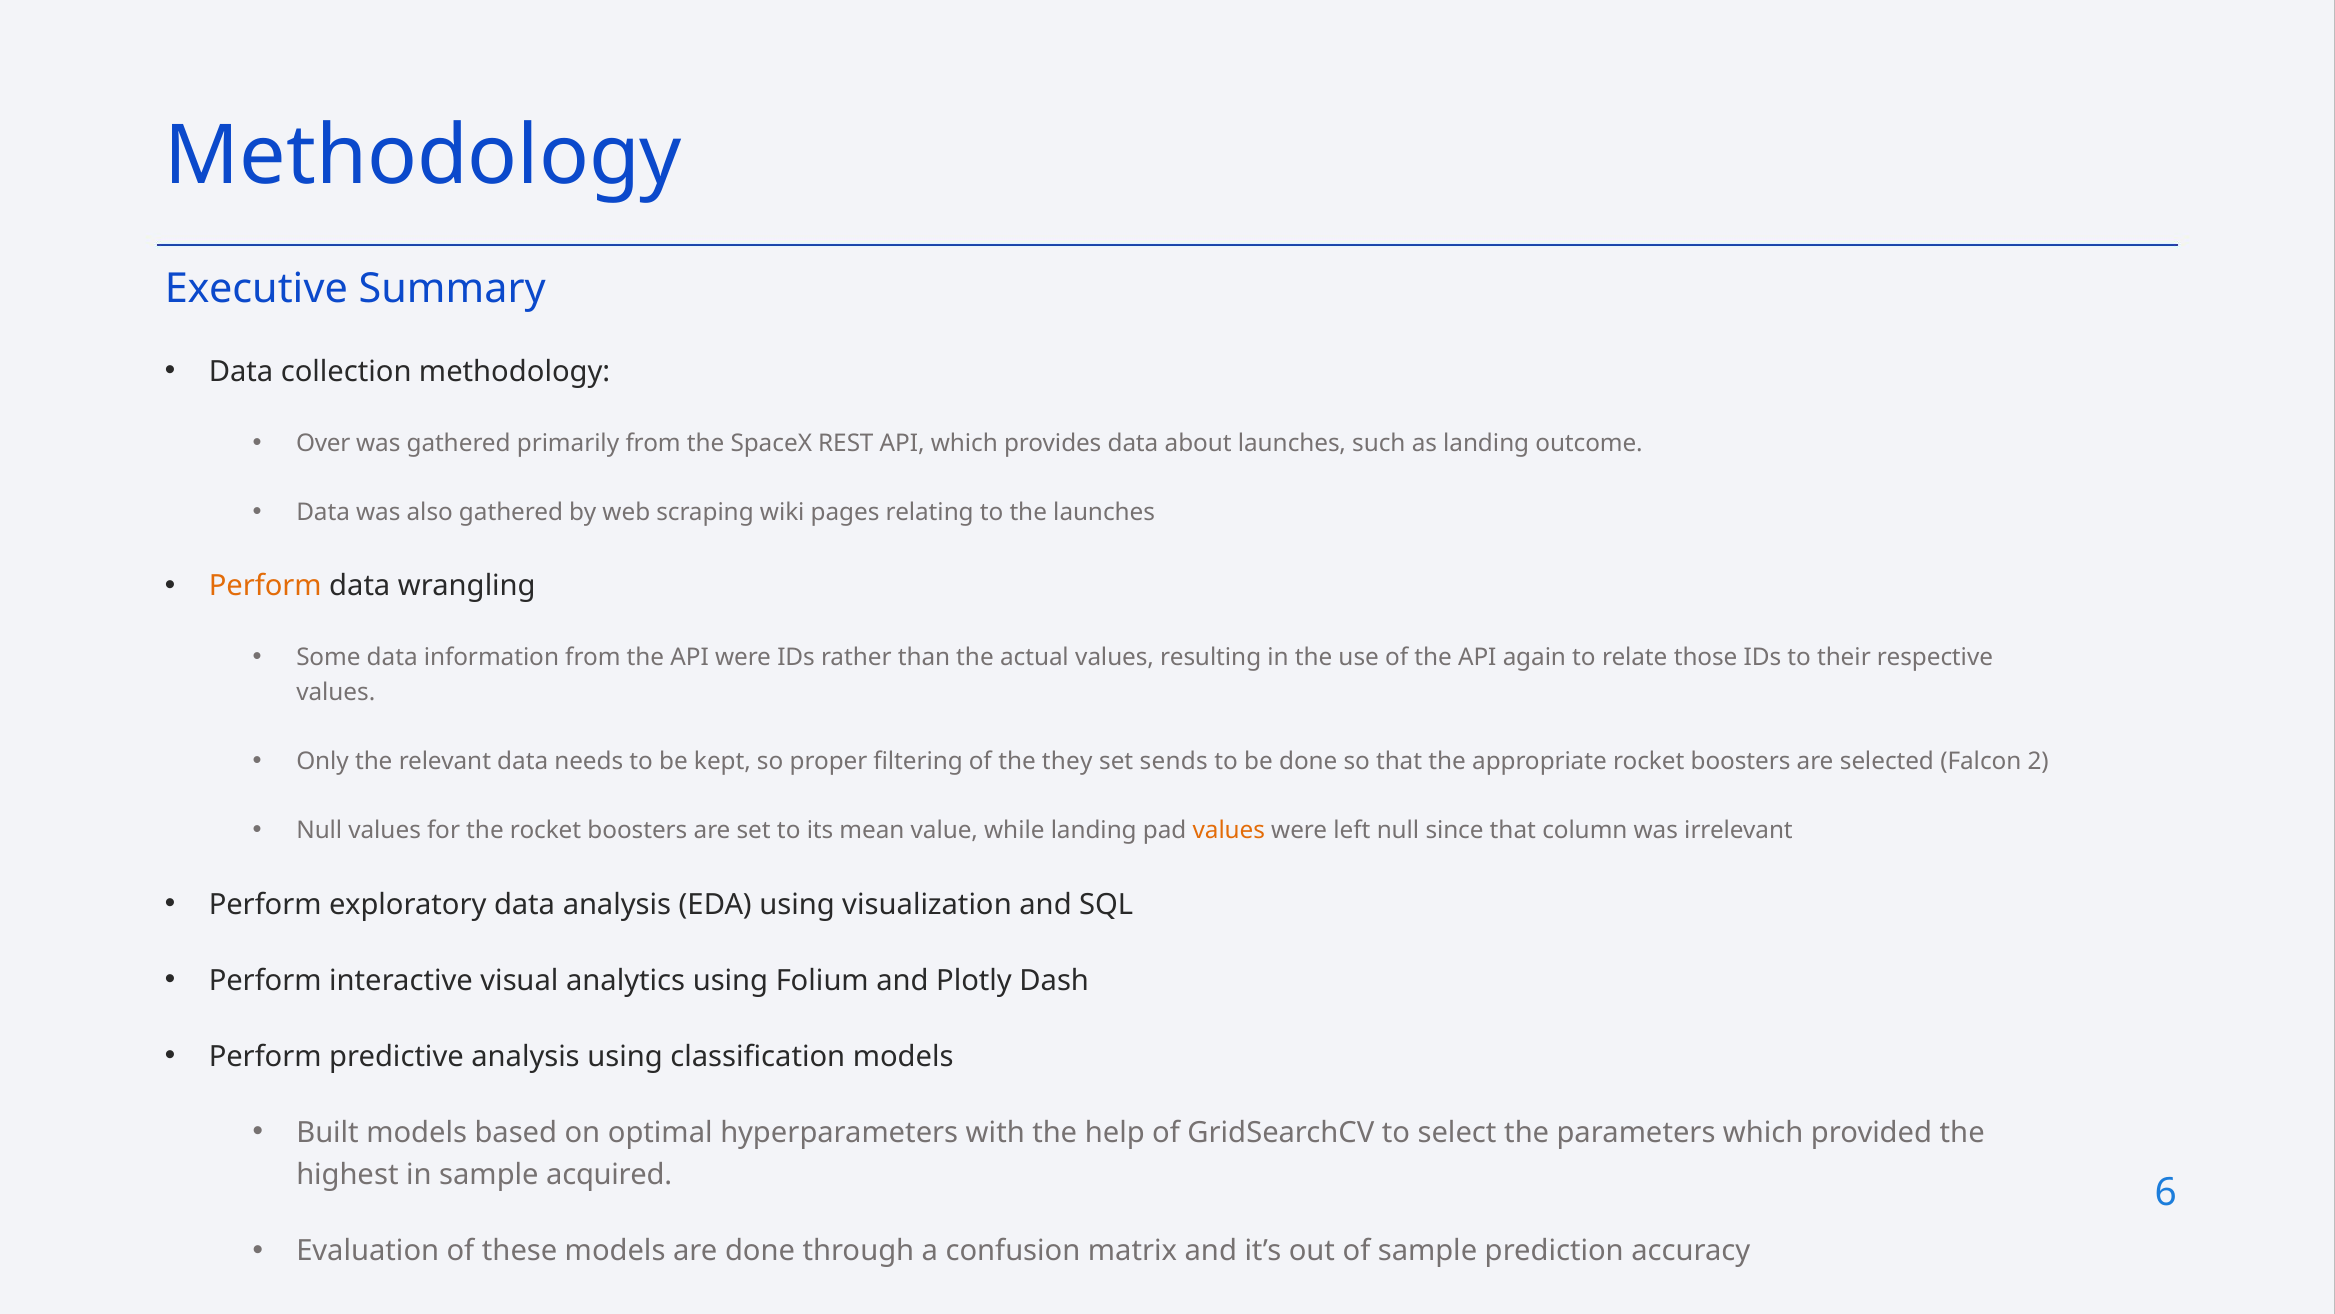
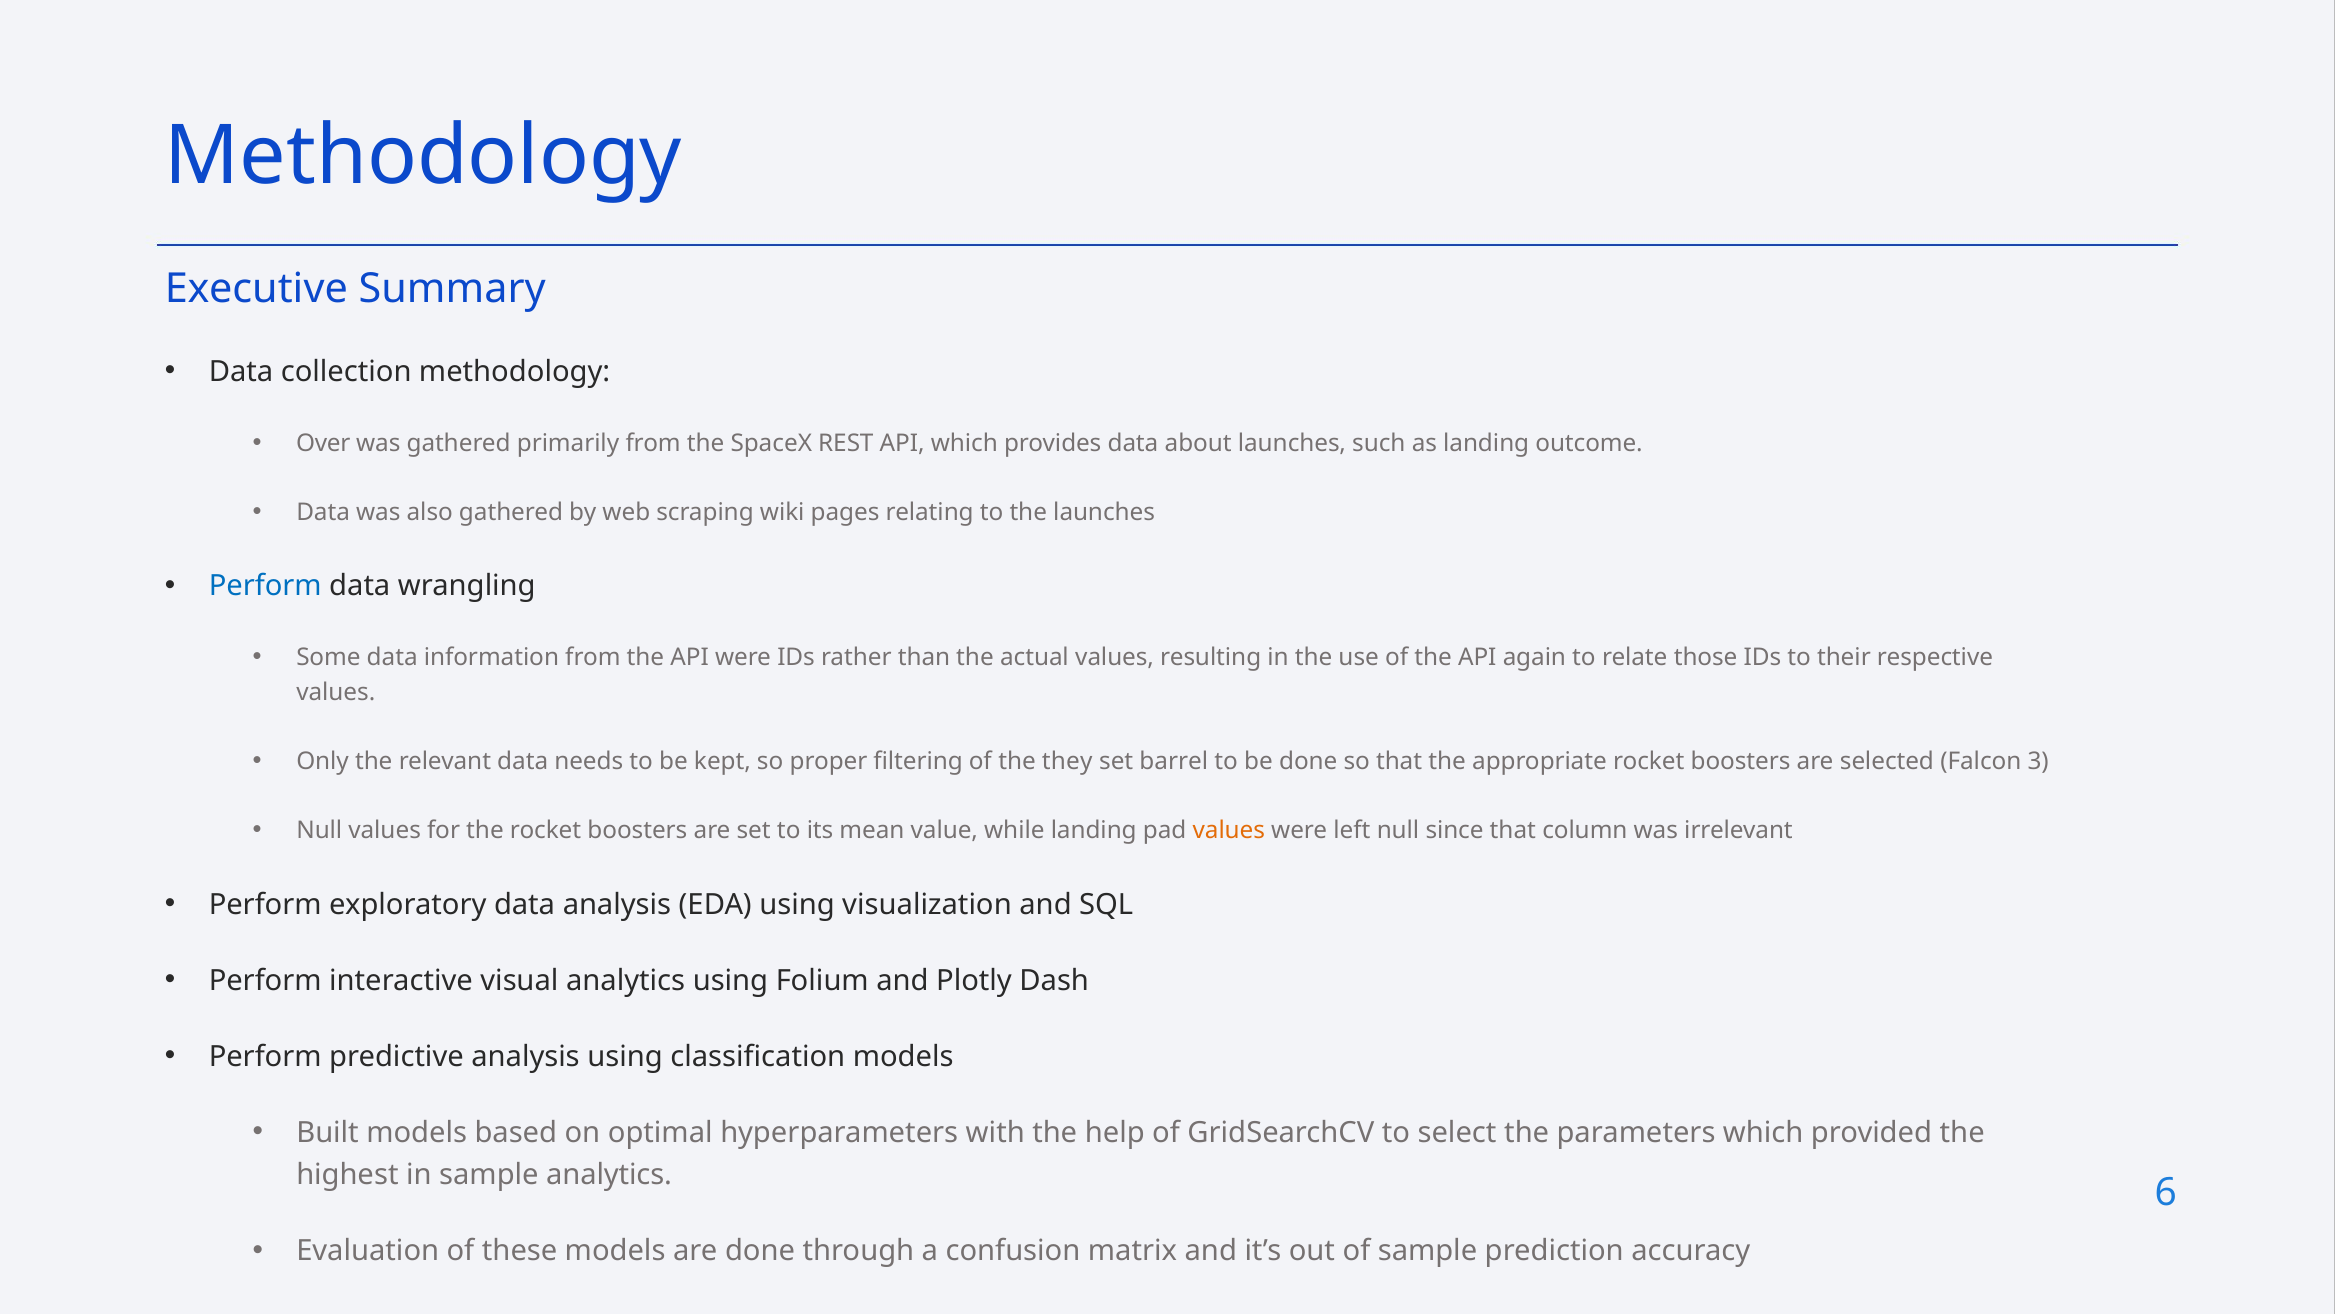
Perform colour: orange -> blue (265, 586)
sends: sends -> barrel (1174, 761)
2: 2 -> 3 (2038, 761)
sample acquired: acquired -> analytics (609, 1174)
